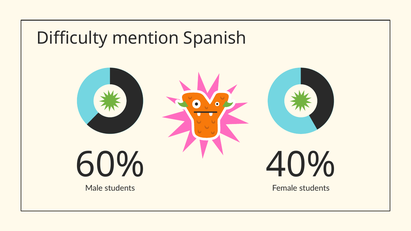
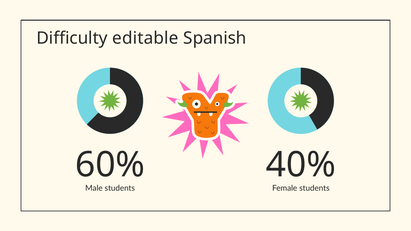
mention: mention -> editable (145, 38)
